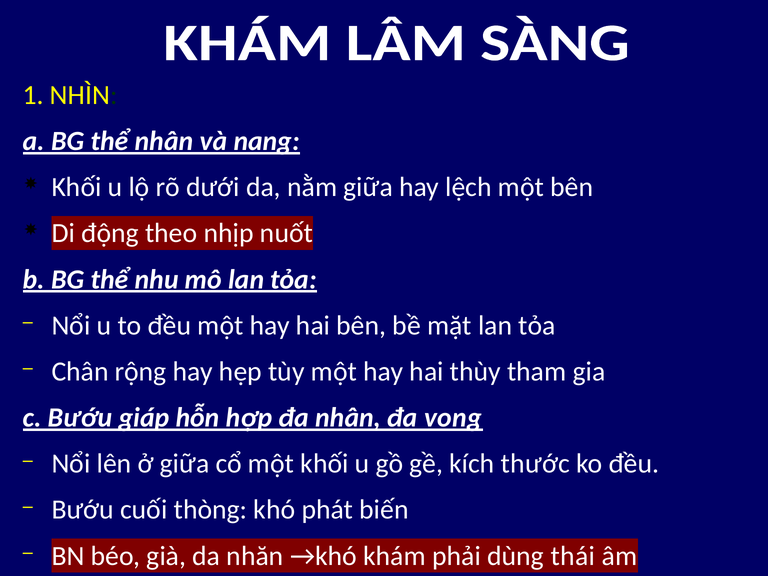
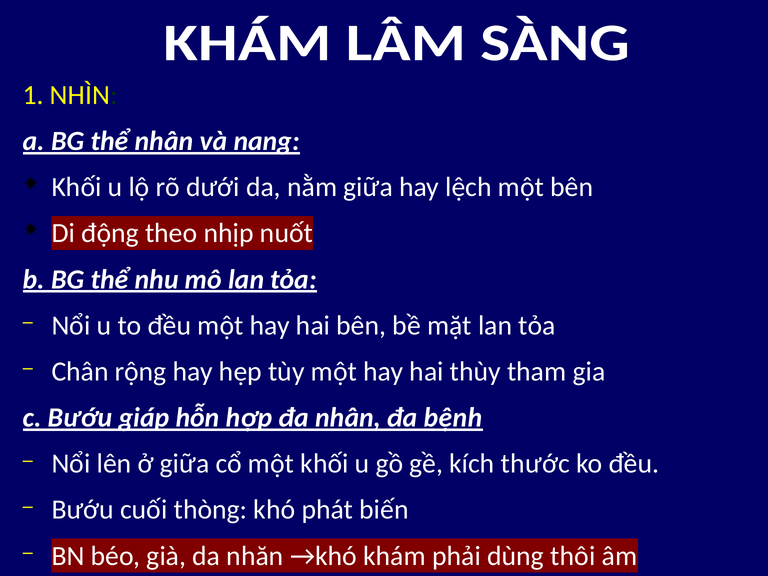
vong: vong -> bệnh (453, 418)
thái: thái -> thôi (573, 556)
